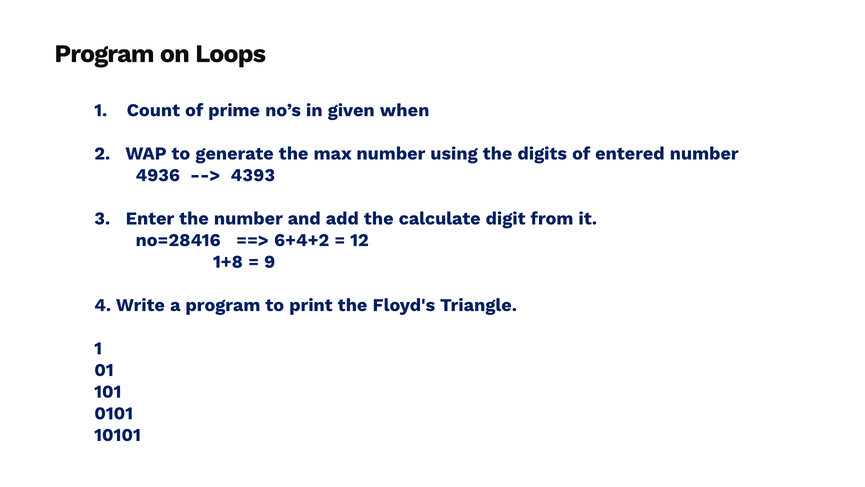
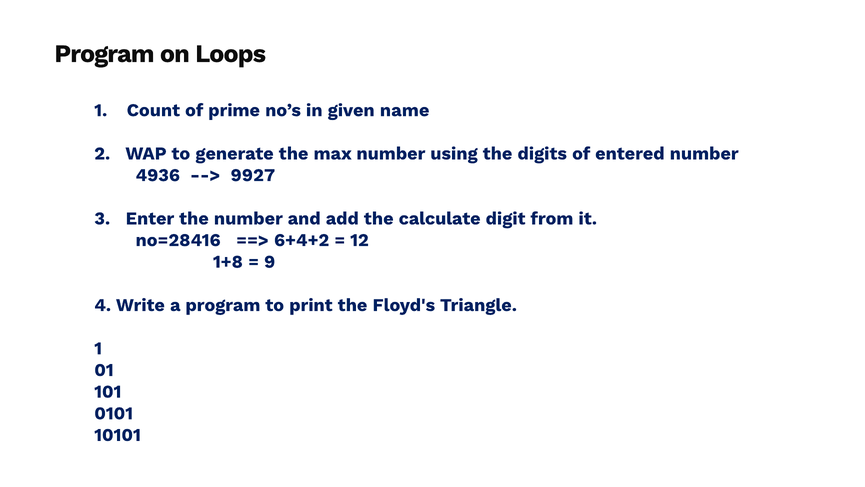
when: when -> name (405, 110)
4393: 4393 -> 9927 (253, 175)
